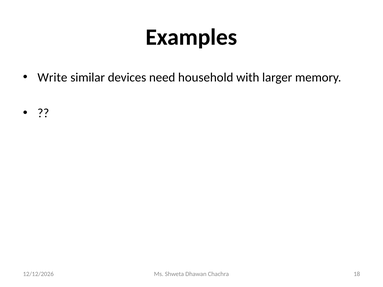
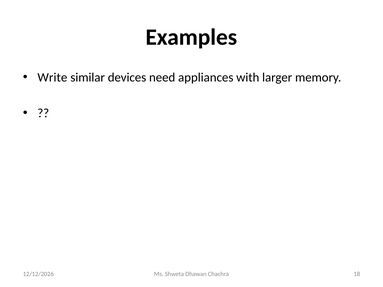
household: household -> appliances (206, 77)
